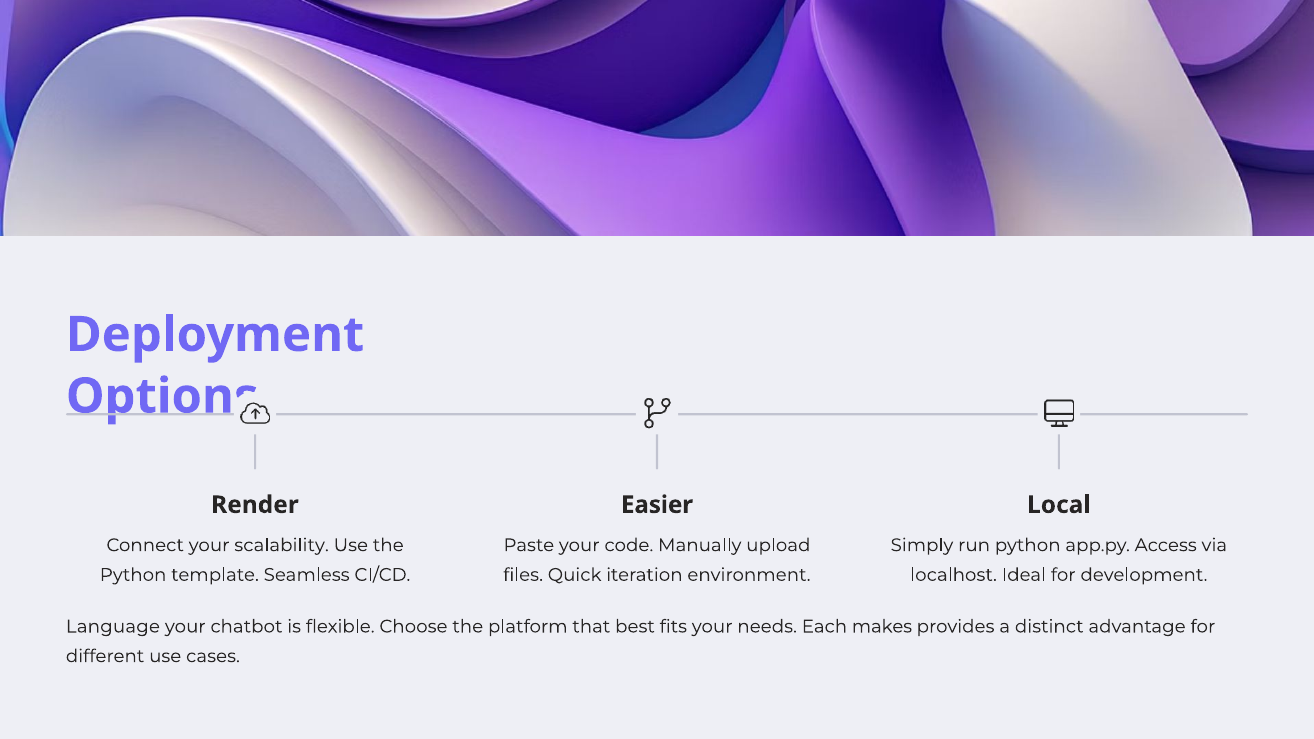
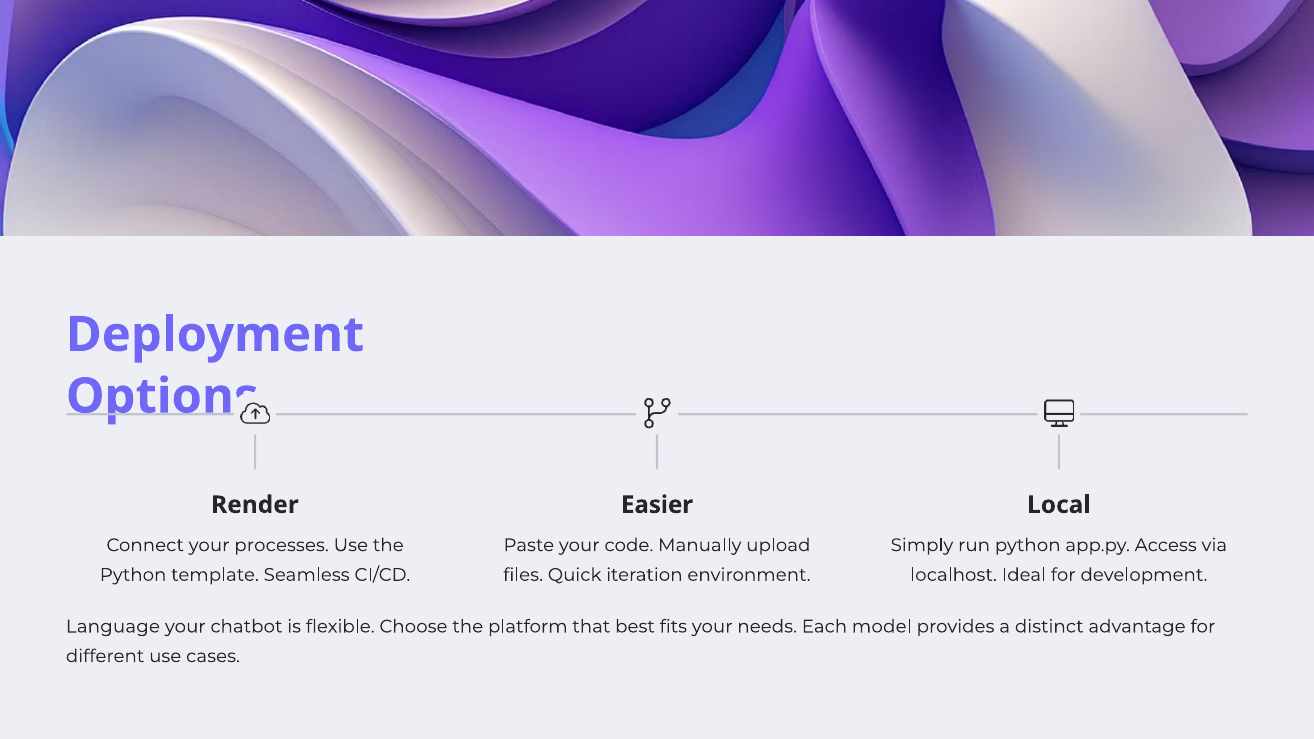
scalability: scalability -> processes (282, 545)
makes: makes -> model (882, 627)
